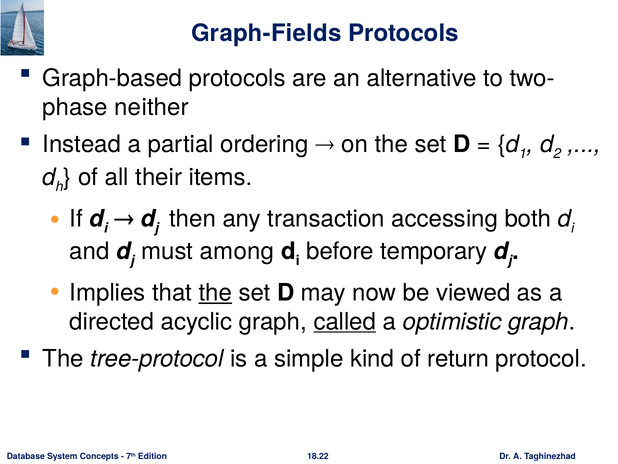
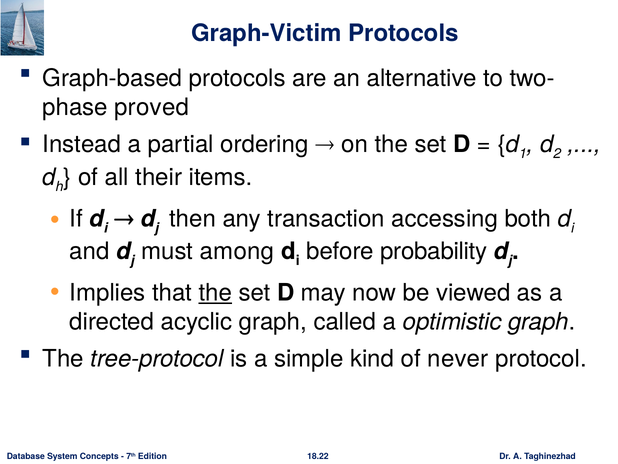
Graph-Fields: Graph-Fields -> Graph-Victim (266, 33)
neither: neither -> proved (152, 107)
temporary: temporary -> probability (434, 251)
called underline: present -> none (345, 321)
return: return -> never (458, 359)
